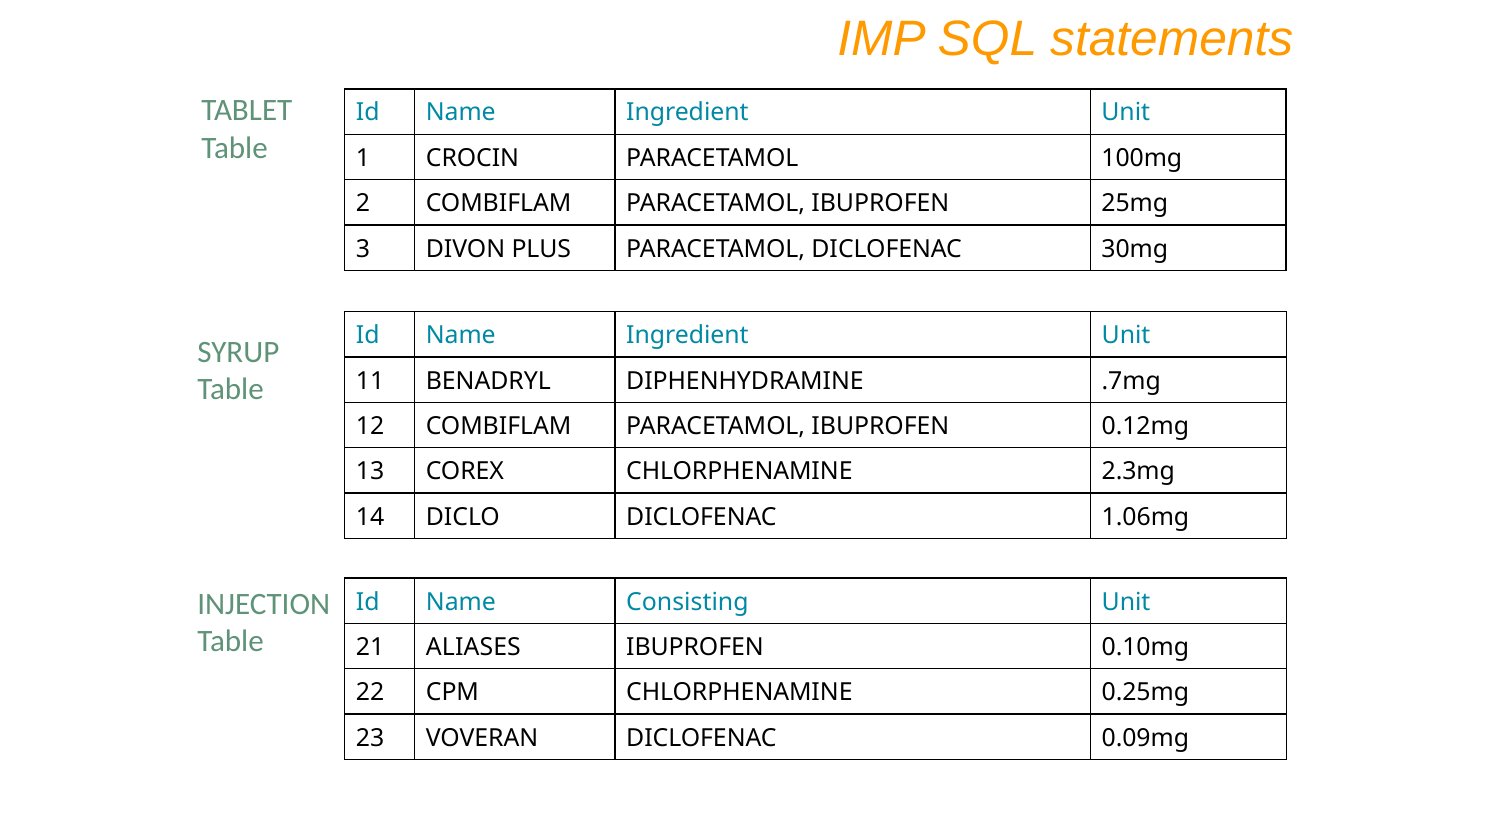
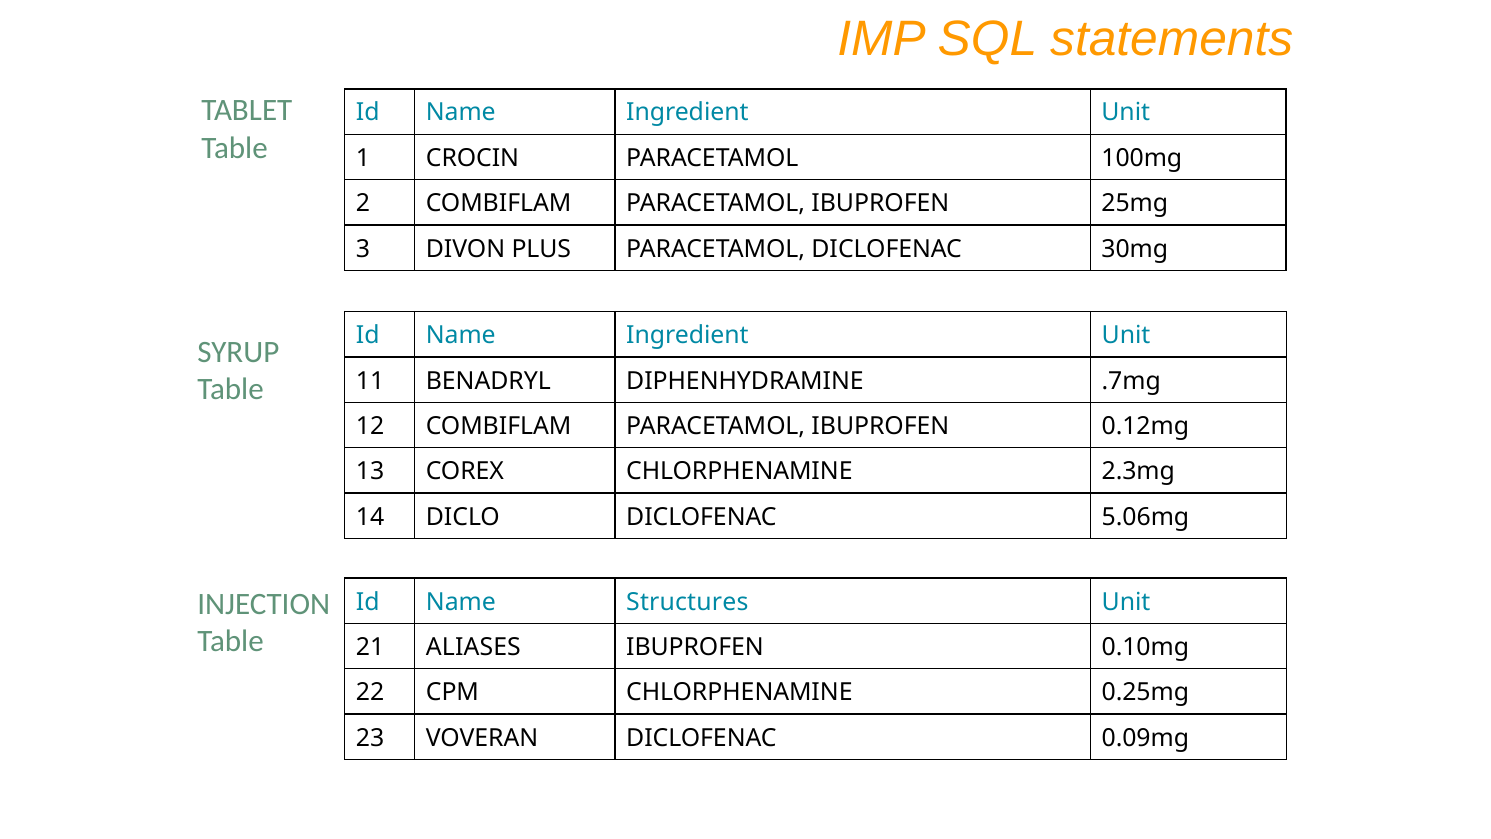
1.06mg: 1.06mg -> 5.06mg (1145, 517)
Consisting: Consisting -> Structures (687, 602)
